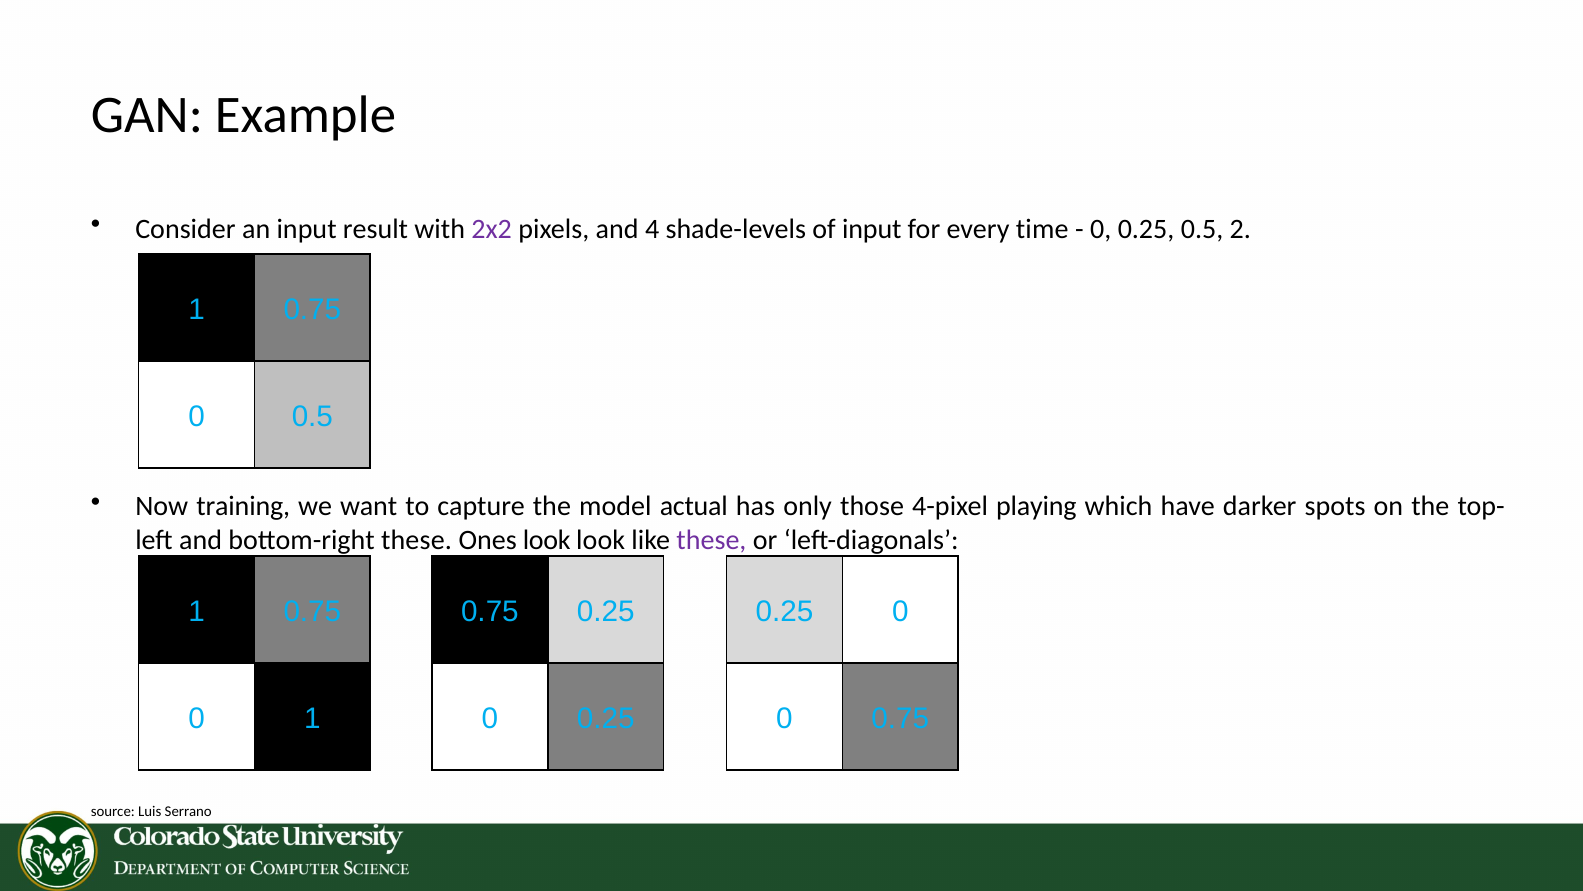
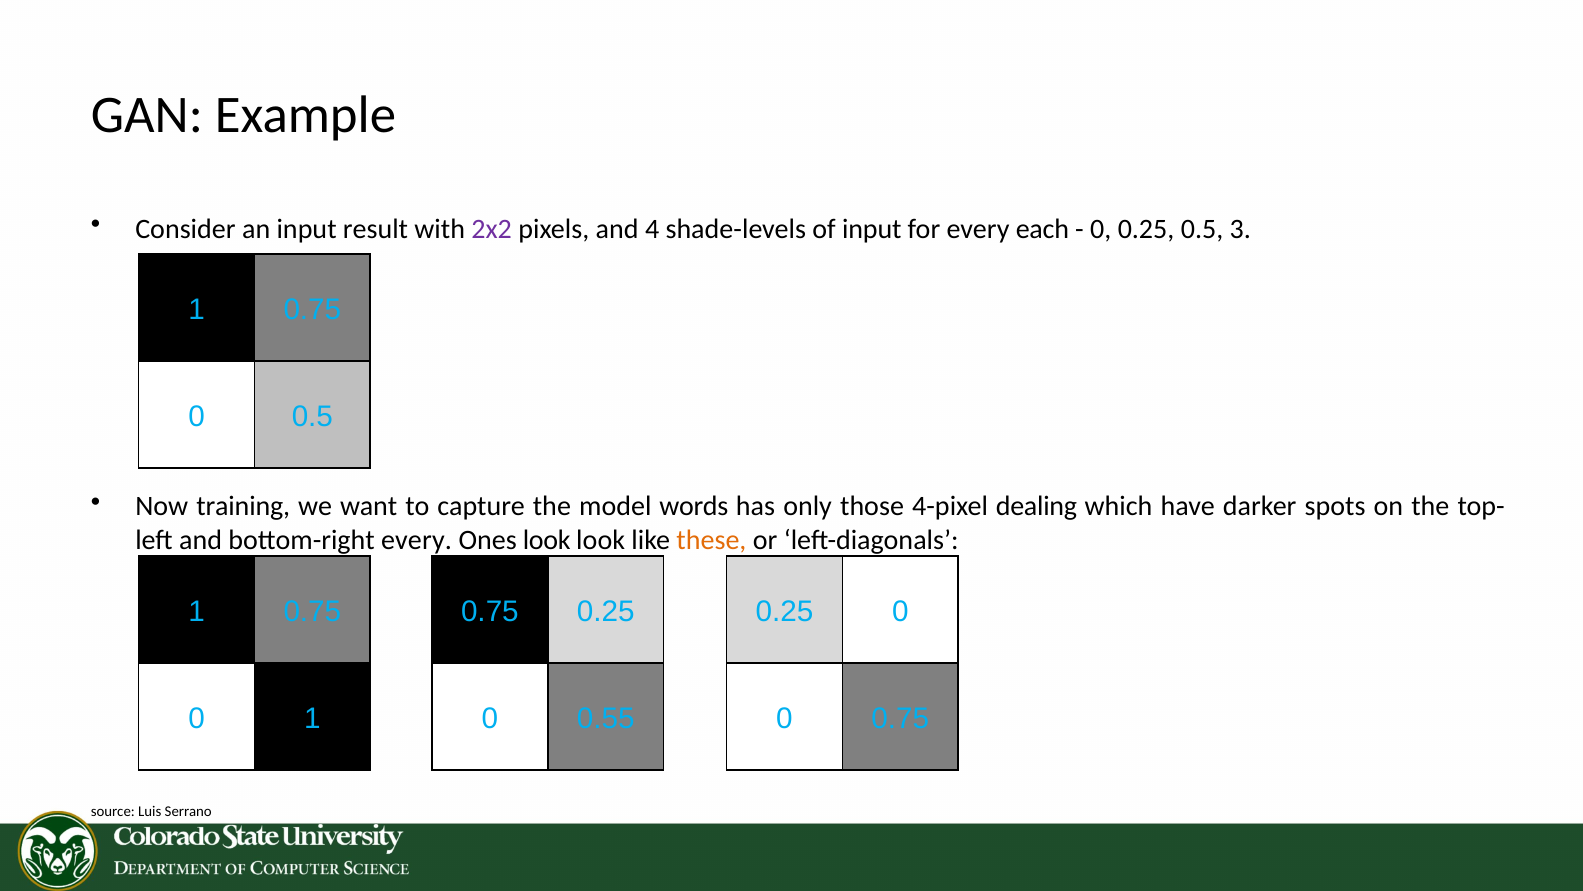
time: time -> each (1042, 229)
2: 2 -> 3 (1240, 229)
actual: actual -> words (694, 506)
playing: playing -> dealing (1036, 506)
bottom-right these: these -> every (416, 540)
these colour: purple -> orange (711, 540)
0.25: 0.25 -> 0.55 (606, 718)
